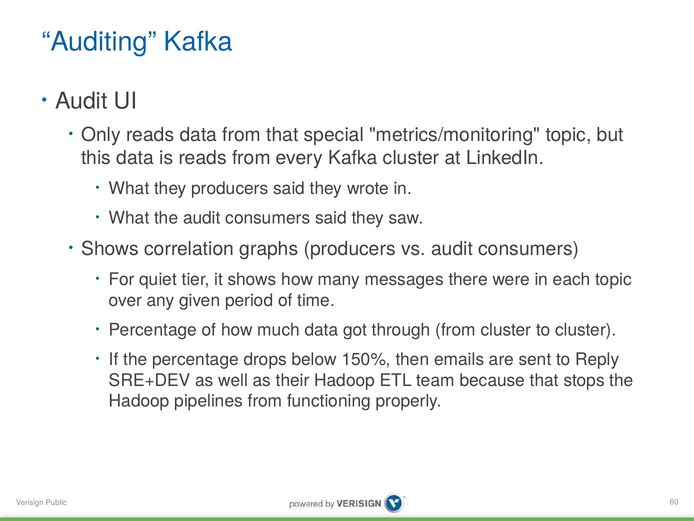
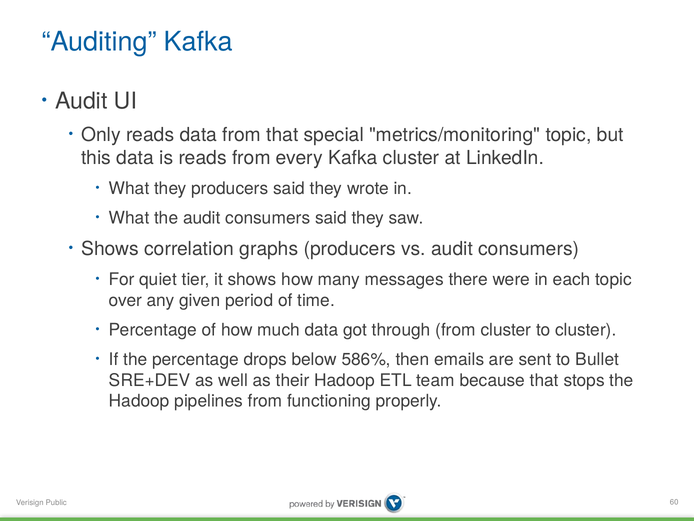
150%: 150% -> 586% (366, 359)
Reply: Reply -> Bullet (597, 359)
